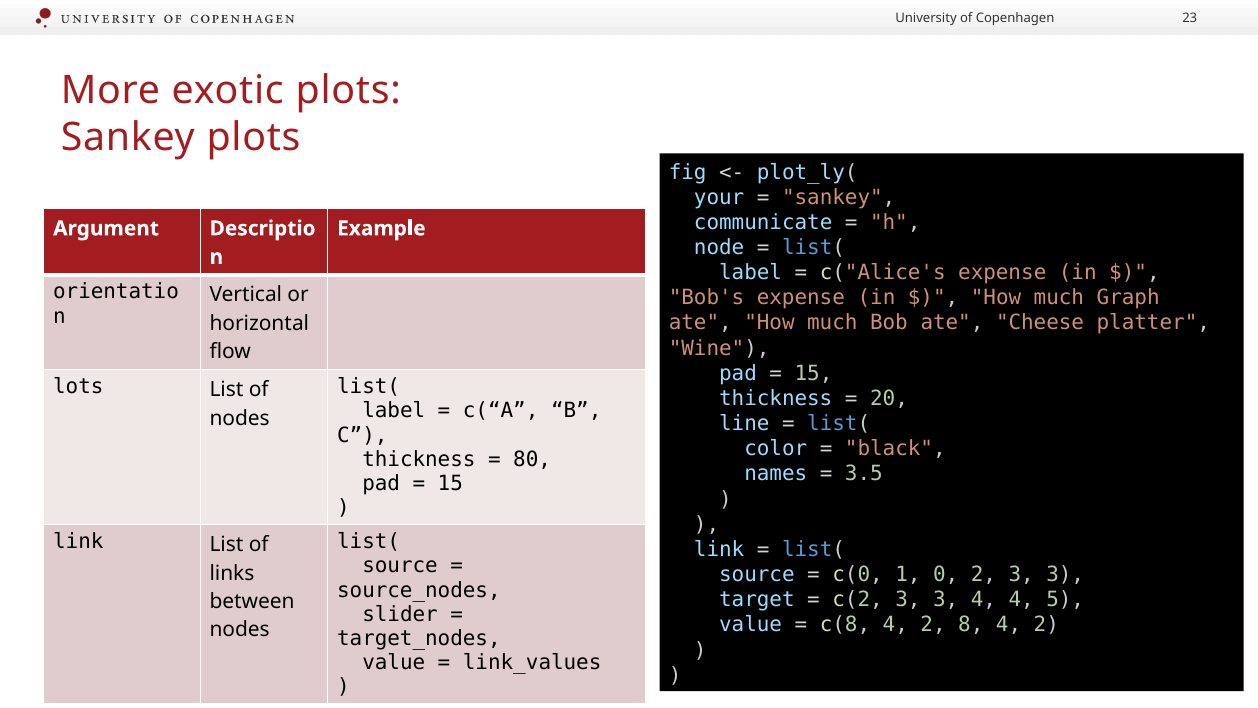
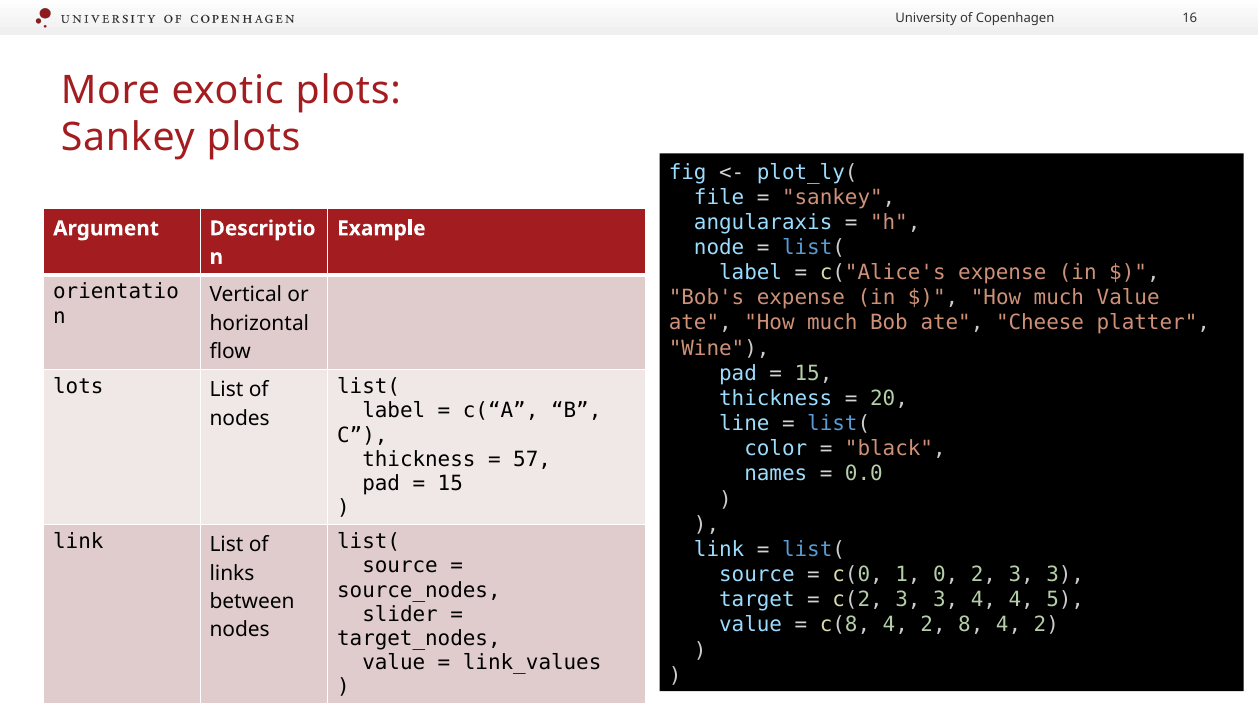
23: 23 -> 16 (1190, 18)
your: your -> file (719, 197)
communicate: communicate -> angularaxis (763, 222)
much Graph: Graph -> Value (1128, 298)
80: 80 -> 57 (532, 459)
3.5: 3.5 -> 0.0 (864, 474)
